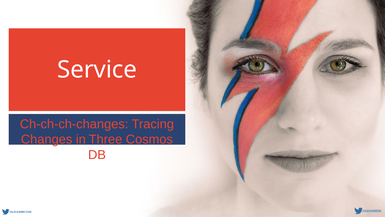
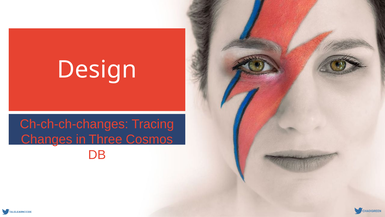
Service: Service -> Design (97, 69)
